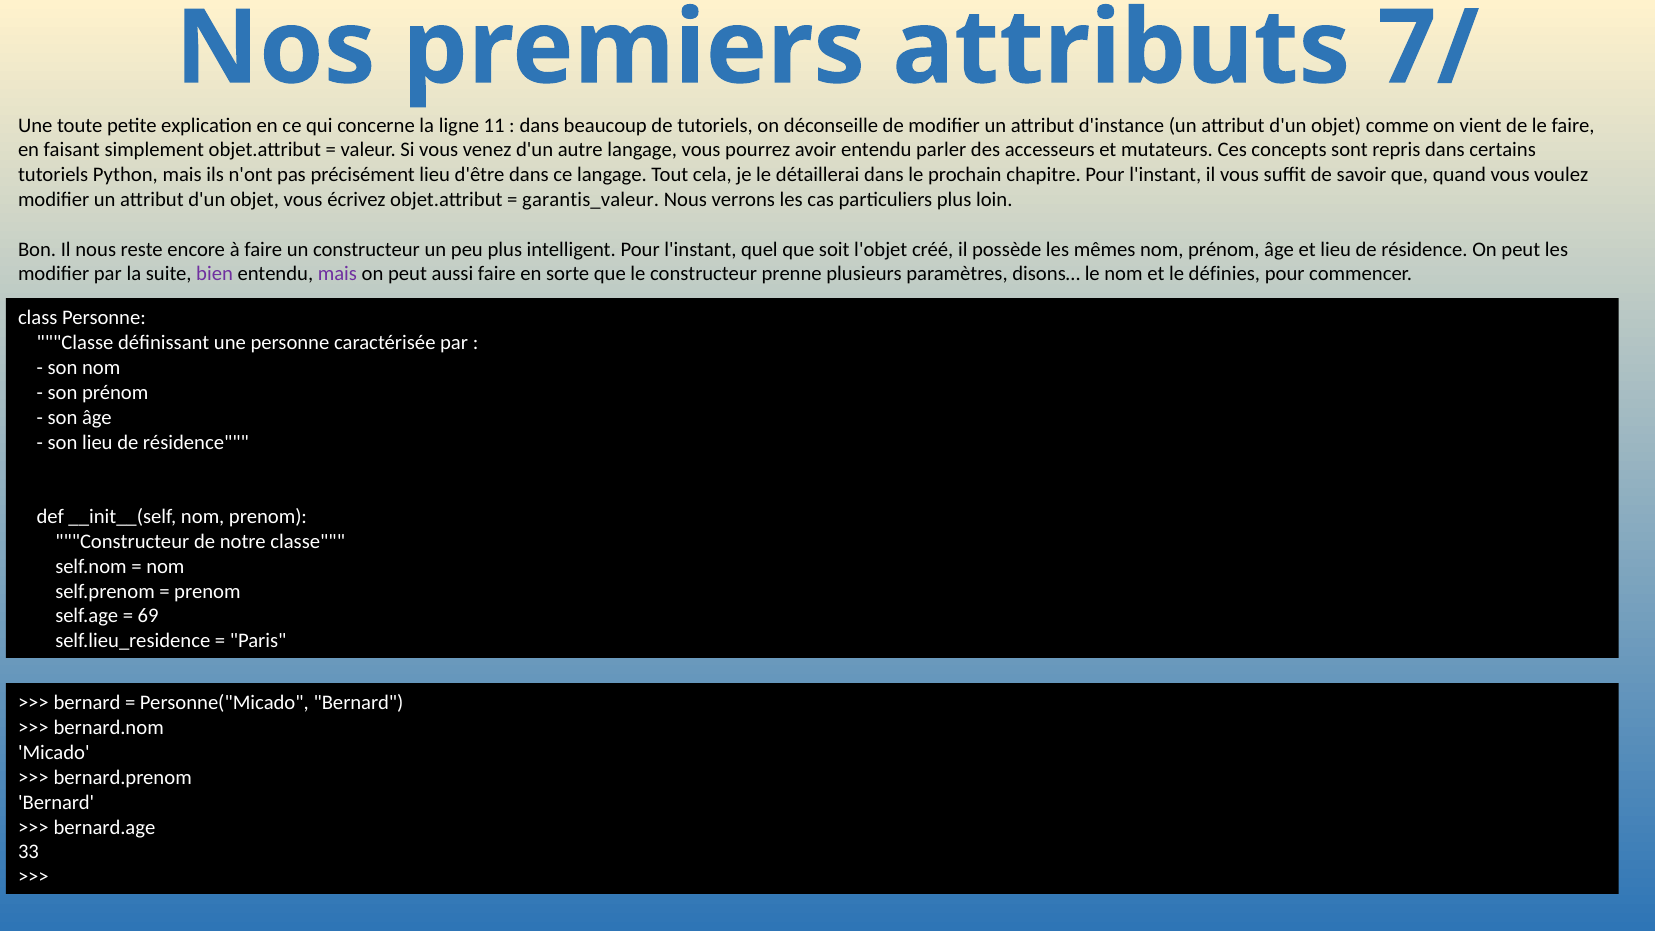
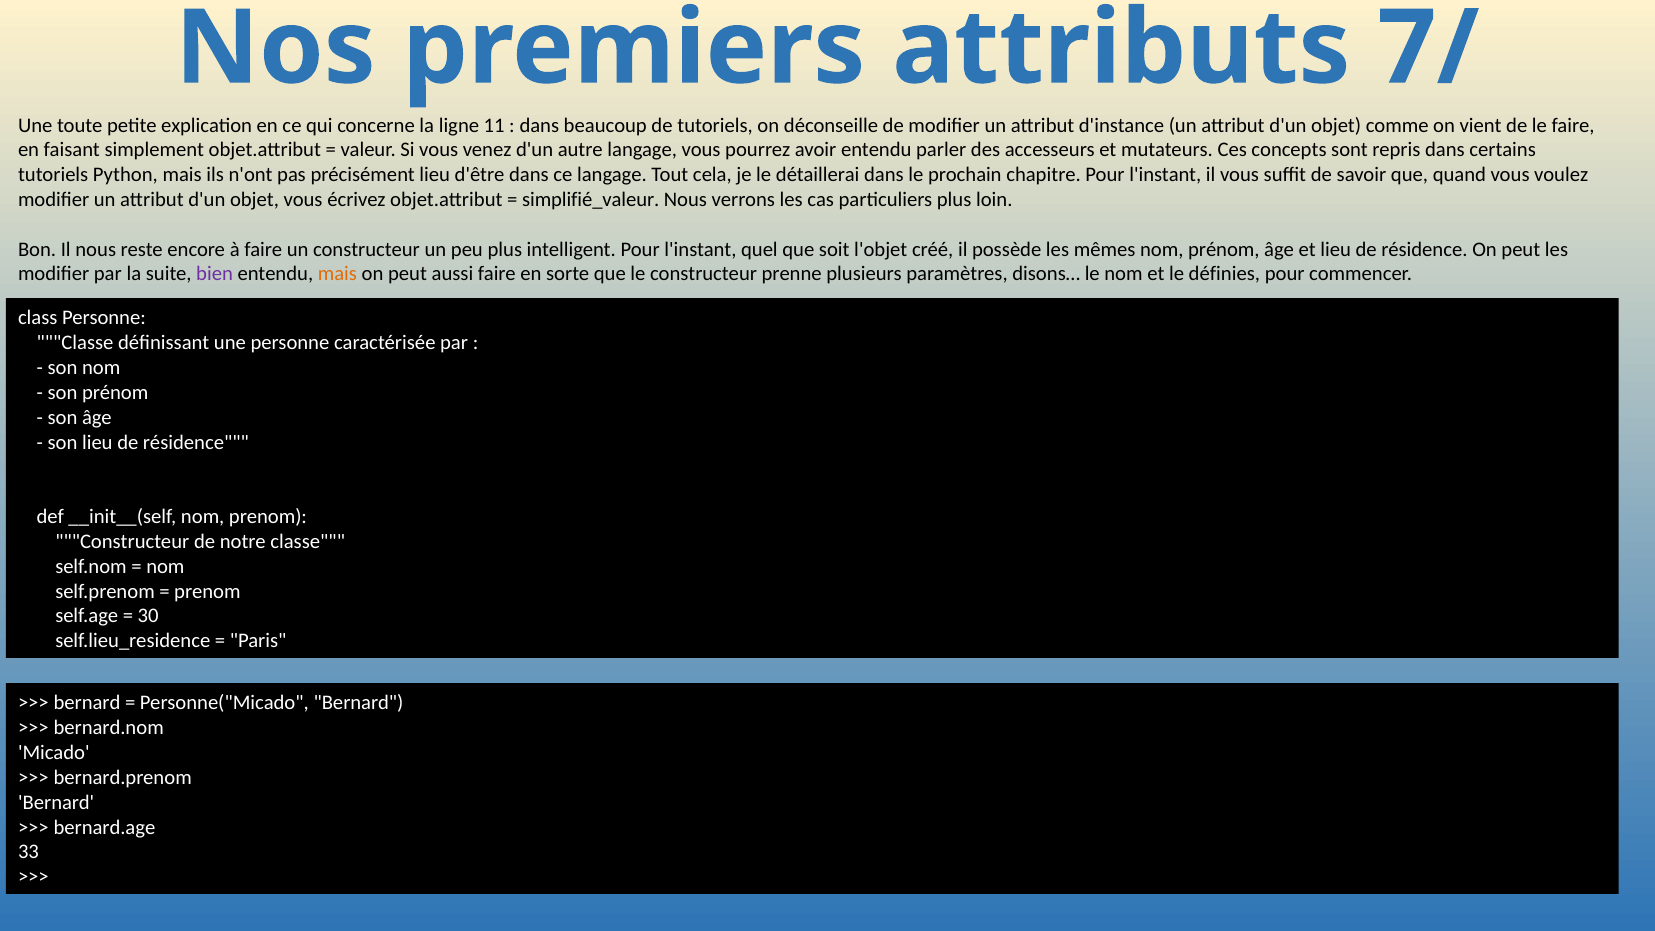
garantis_valeur: garantis_valeur -> simplifié_valeur (591, 200)
mais colour: purple -> orange (337, 274)
69: 69 -> 30 (148, 616)
